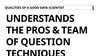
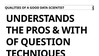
TEAM: TEAM -> WITH (75, 30)
